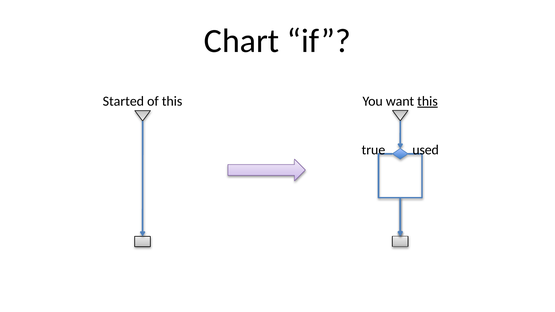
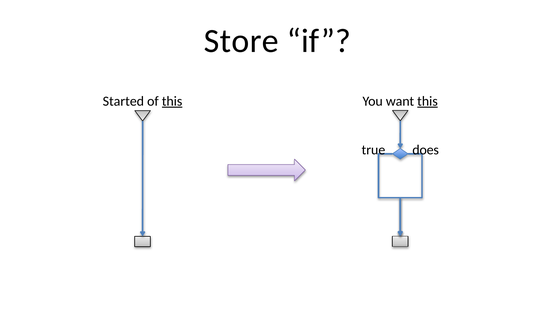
Chart: Chart -> Store (241, 41)
this underline: none -> present (172, 101)
used: used -> does (426, 150)
